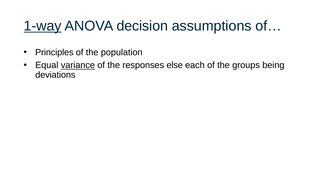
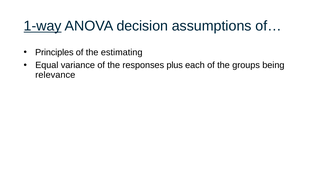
population: population -> estimating (122, 52)
variance underline: present -> none (78, 65)
else: else -> plus (175, 65)
deviations: deviations -> relevance (55, 75)
